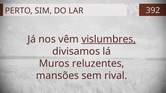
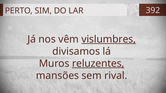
reluzentes underline: none -> present (98, 64)
